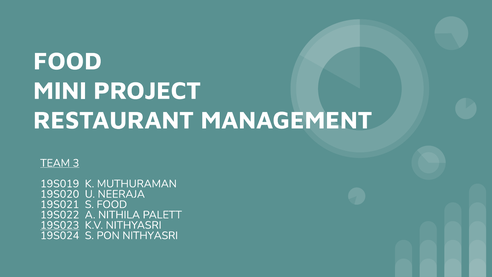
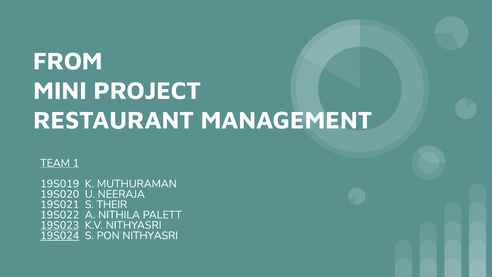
FOOD: FOOD -> FROM (68, 61)
3: 3 -> 1 (76, 163)
S FOOD: FOOD -> THEIR (112, 204)
19S024 underline: none -> present (60, 235)
